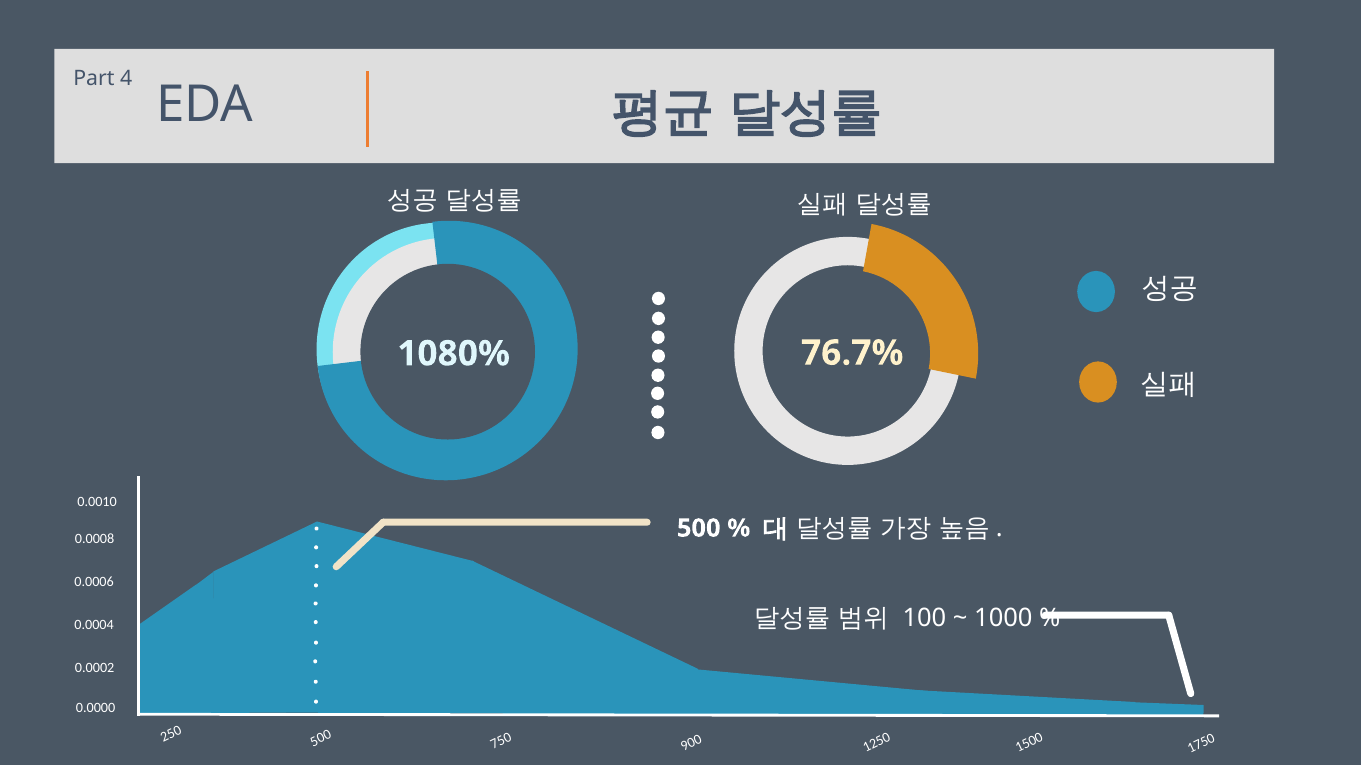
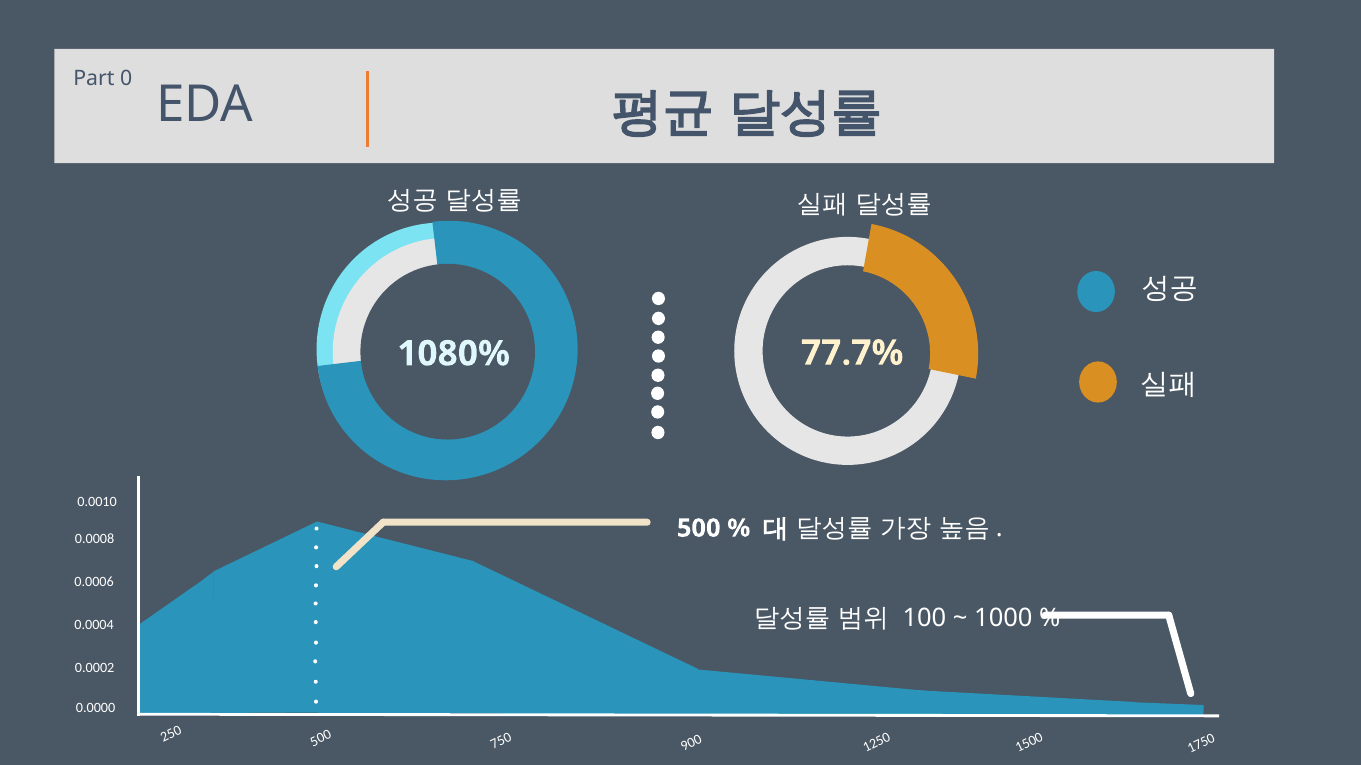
Part 4: 4 -> 0 (126, 79)
76.7%: 76.7% -> 77.7% (852, 353)
